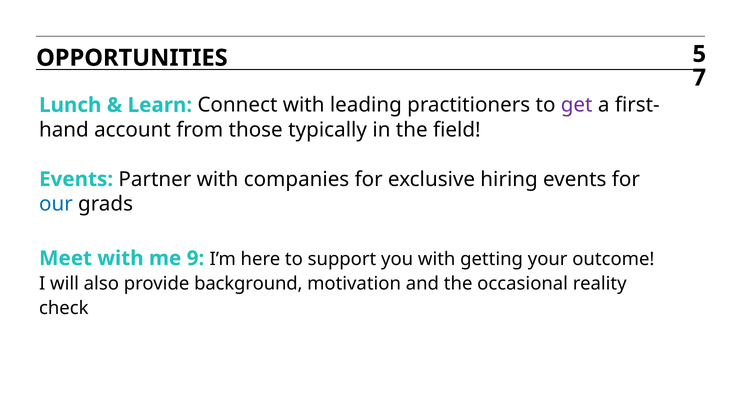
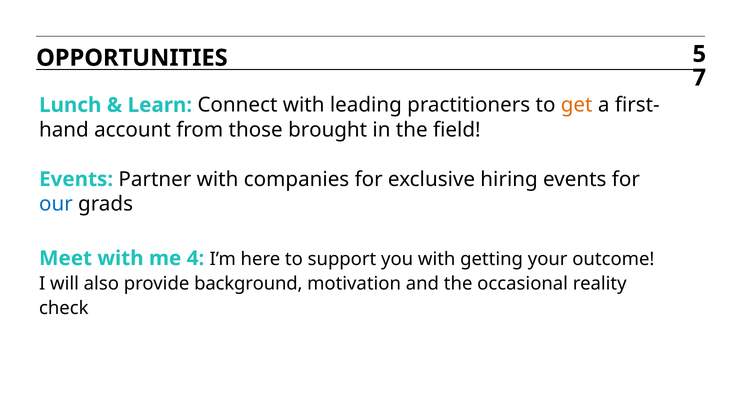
get colour: purple -> orange (577, 105)
typically: typically -> brought (328, 130)
9: 9 -> 4 (196, 258)
